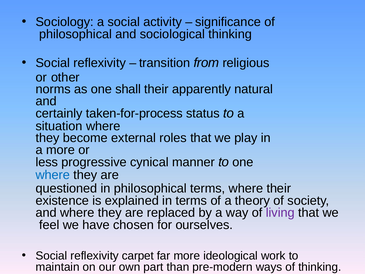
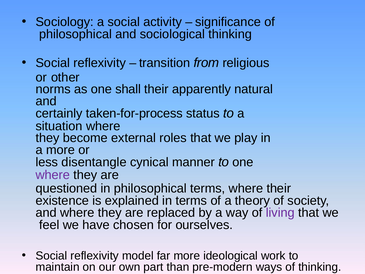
progressive: progressive -> disentangle (94, 162)
where colour: blue -> purple (53, 175)
carpet: carpet -> model (138, 255)
